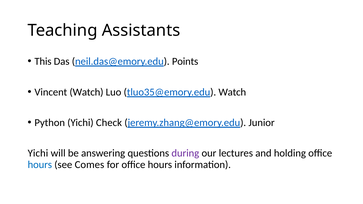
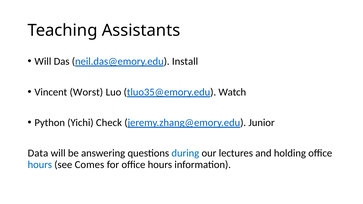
This: This -> Will (43, 62)
Points: Points -> Install (185, 62)
Vincent Watch: Watch -> Worst (86, 92)
Yichi: Yichi -> Data (38, 153)
during colour: purple -> blue (185, 153)
